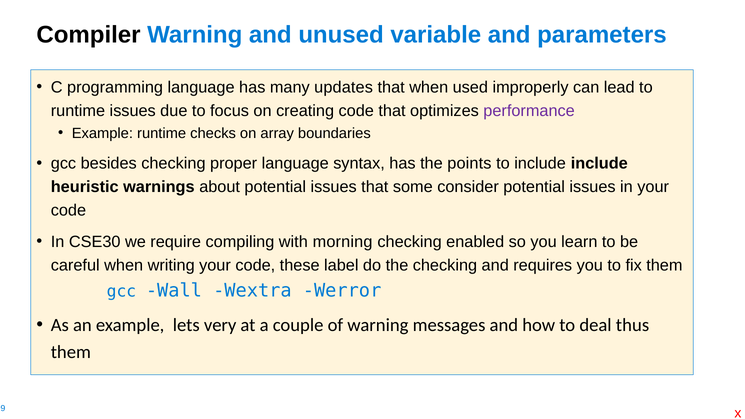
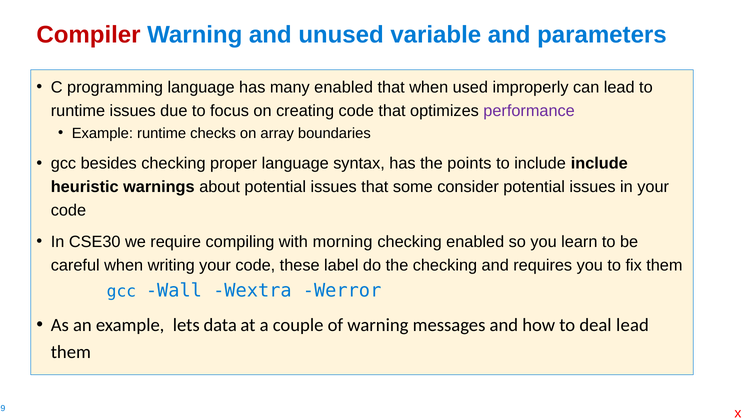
Compiler colour: black -> red (89, 35)
many updates: updates -> enabled (344, 87)
very: very -> data (220, 325)
deal thus: thus -> lead (633, 325)
